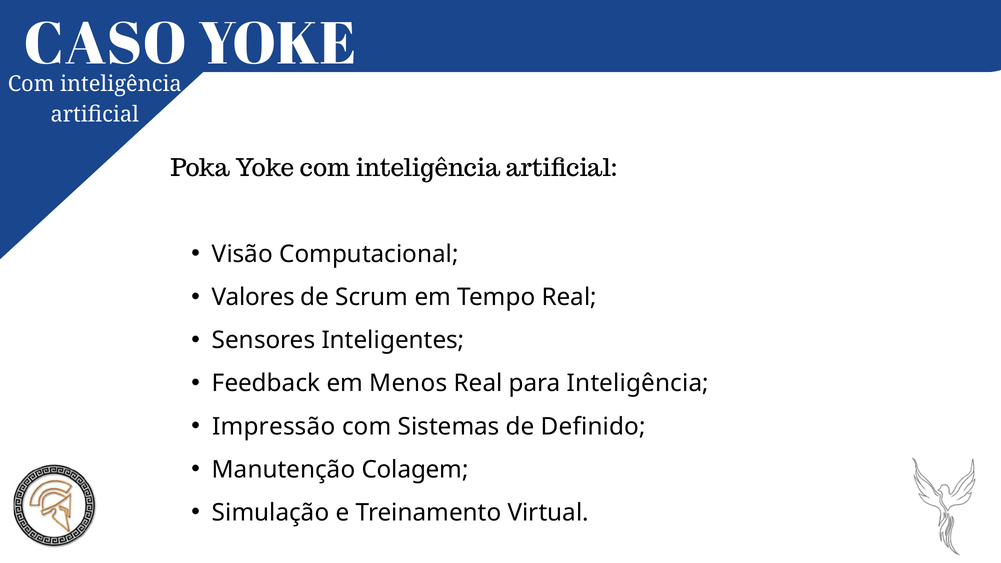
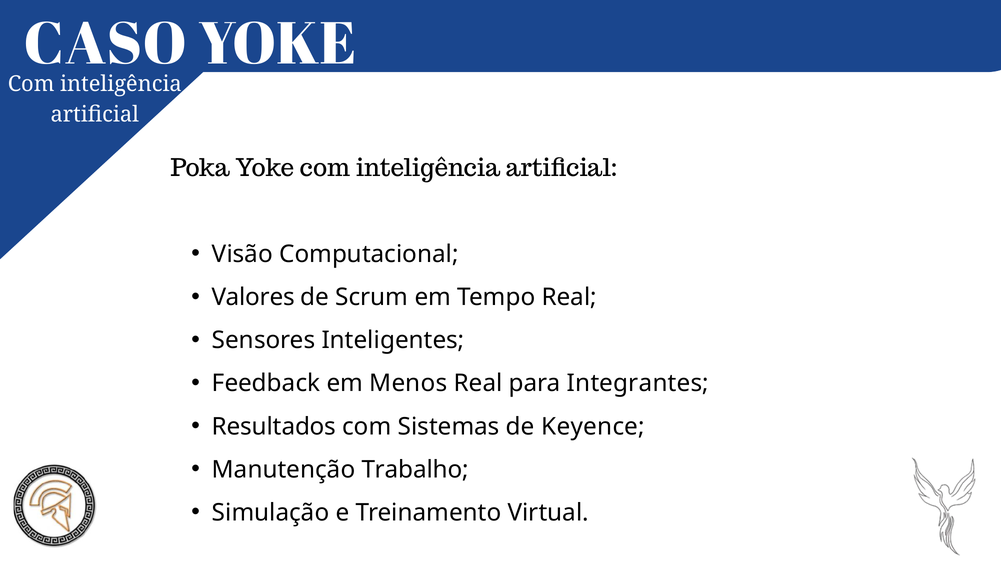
para Inteligência: Inteligência -> Integrantes (638, 383)
Impressão: Impressão -> Resultados (274, 427)
Definido: Definido -> Keyence (593, 427)
Colagem: Colagem -> Trabalho (415, 470)
